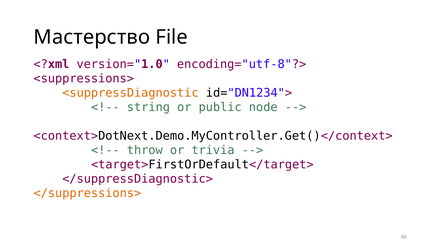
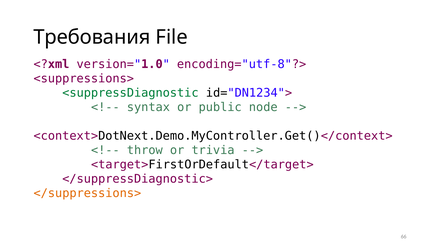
Мастерство: Мастерство -> Требования (92, 37)
<suppressDiagnostic colour: orange -> green (130, 93)
string: string -> syntax (148, 107)
